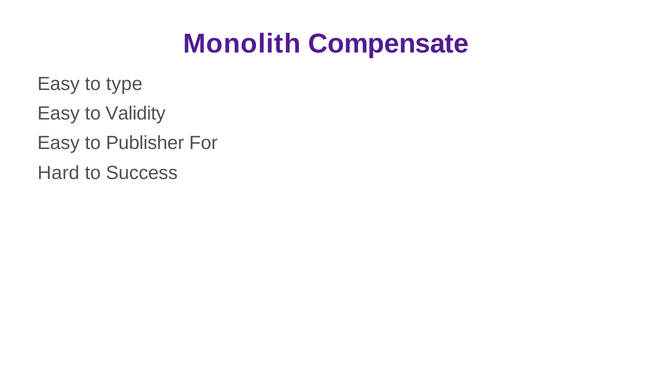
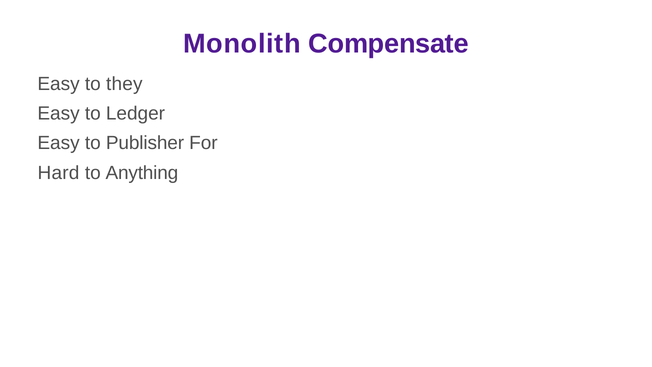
type: type -> they (124, 84)
Validity: Validity -> Ledger (136, 113)
Success: Success -> Anything (142, 173)
